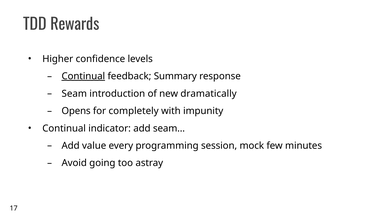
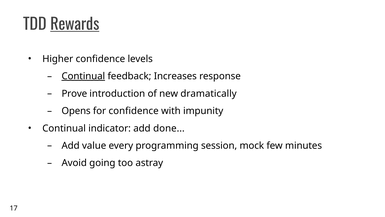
Rewards underline: none -> present (75, 24)
Summary: Summary -> Increases (175, 76)
Seam: Seam -> Prove (74, 93)
for completely: completely -> confidence (134, 111)
add seam: seam -> done (169, 128)
